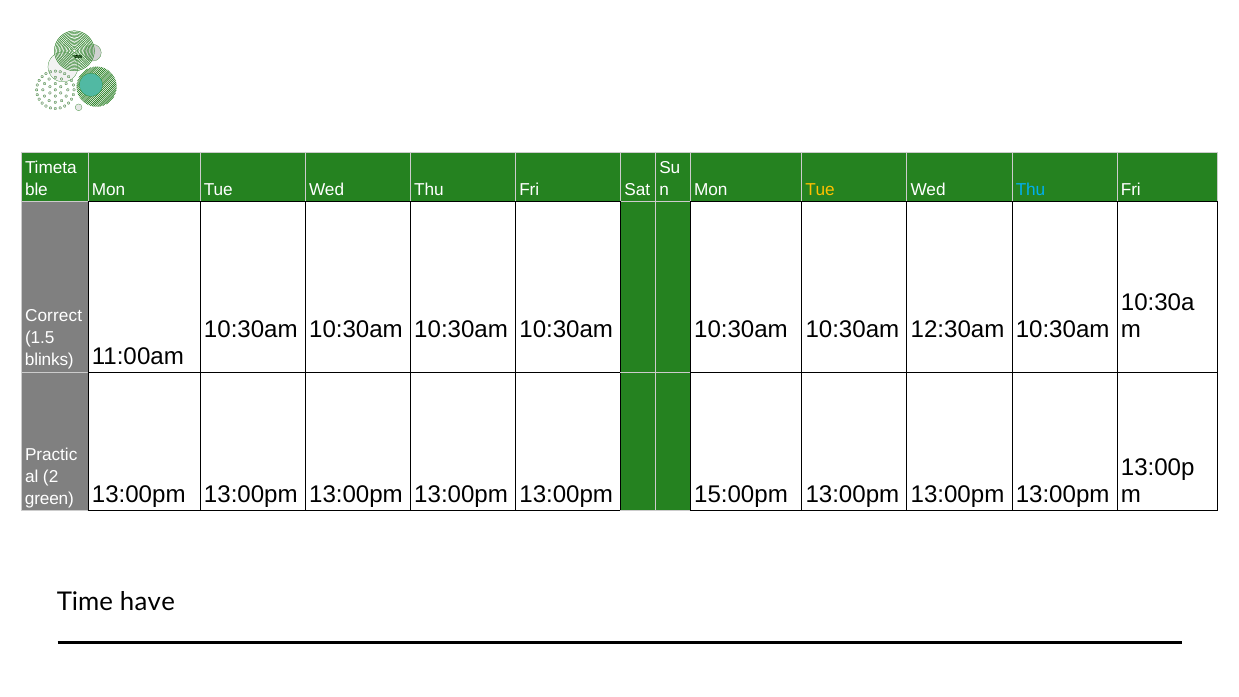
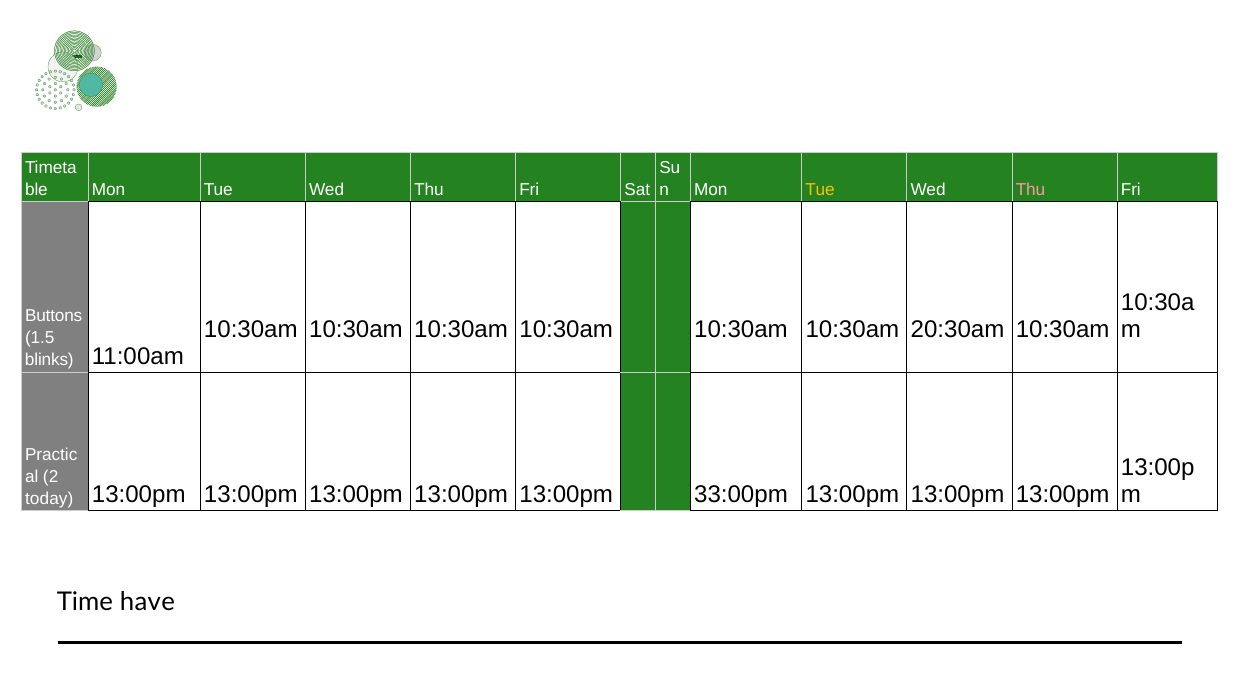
Thu colour: light blue -> pink (1031, 190)
Correct: Correct -> Buttons (54, 316)
12:30am: 12:30am -> 20:30am (958, 329)
green: green -> today (49, 499)
15:00pm: 15:00pm -> 33:00pm (741, 495)
